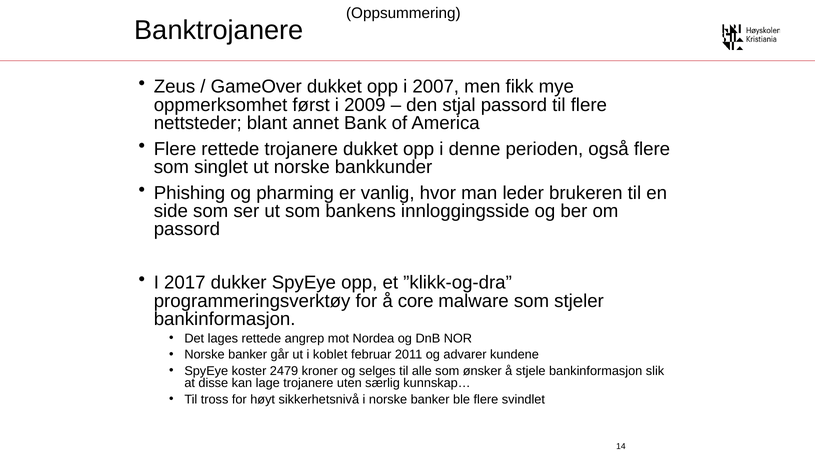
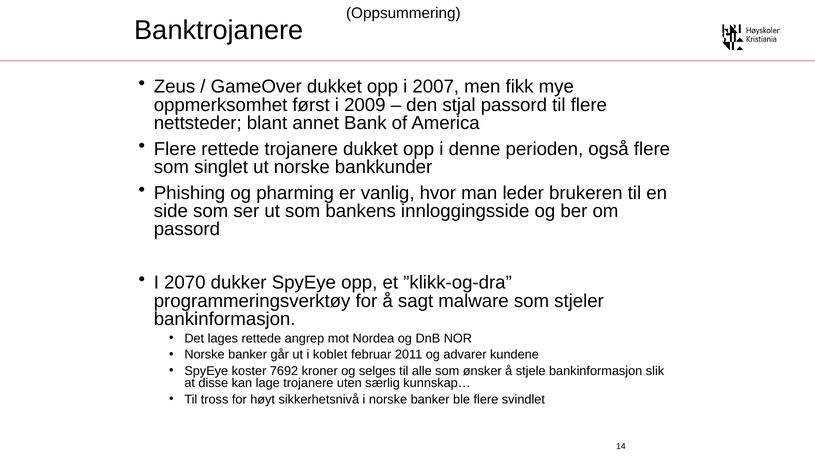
2017: 2017 -> 2070 (185, 282)
core: core -> sagt (416, 301)
2479: 2479 -> 7692 (284, 370)
